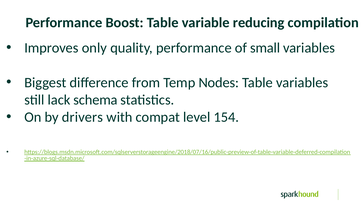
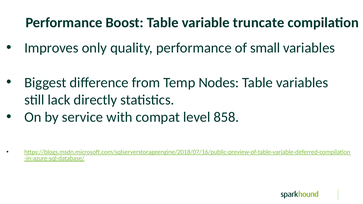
reducing: reducing -> truncate (259, 23)
schema: schema -> directly (95, 100)
drivers: drivers -> service (83, 117)
154: 154 -> 858 (226, 117)
